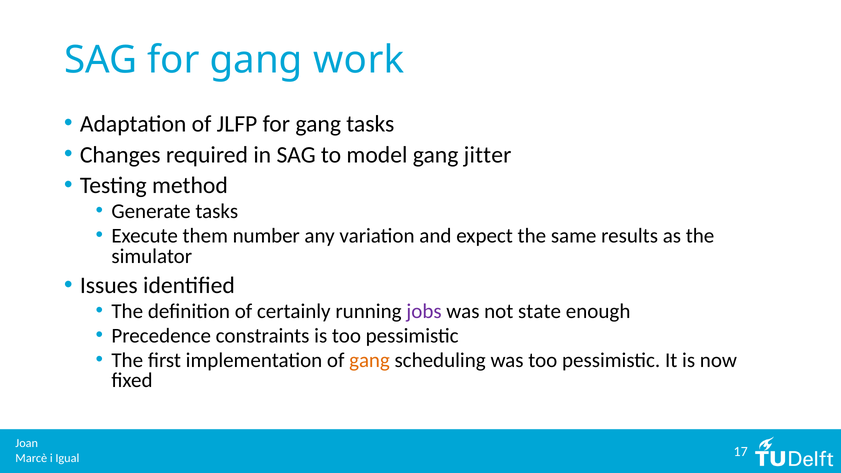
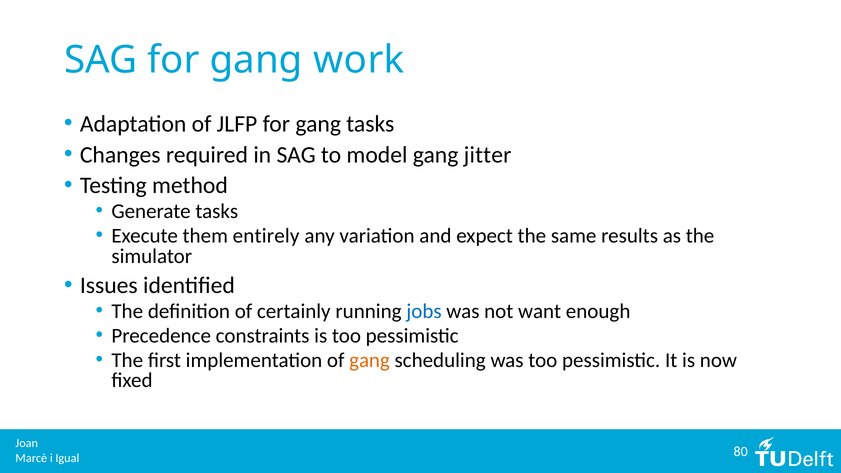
number: number -> entirely (266, 236)
jobs colour: purple -> blue (424, 311)
state: state -> want (540, 311)
17: 17 -> 80 (741, 452)
